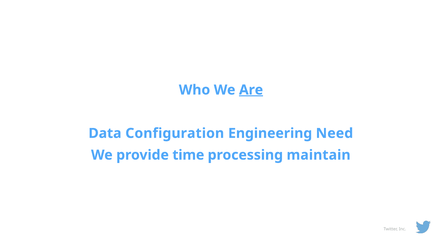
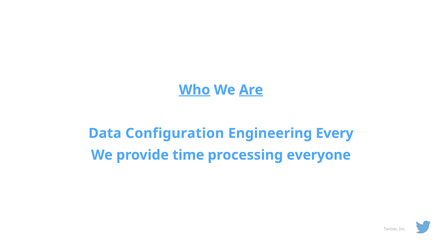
Who underline: none -> present (195, 90)
Need: Need -> Every (335, 133)
maintain: maintain -> everyone (319, 155)
